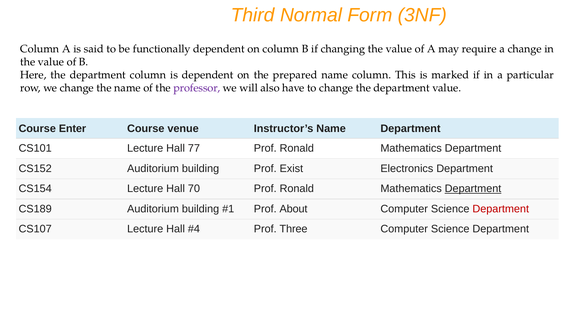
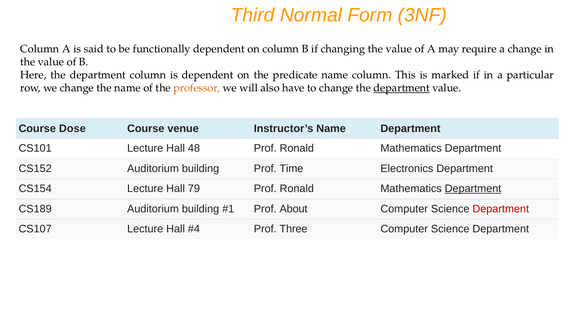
prepared: prepared -> predicate (295, 75)
professor colour: purple -> orange (197, 88)
department underline: none -> present (402, 88)
Enter: Enter -> Dose (72, 128)
77: 77 -> 48 (194, 148)
Exist: Exist -> Time (291, 168)
70: 70 -> 79 (194, 189)
